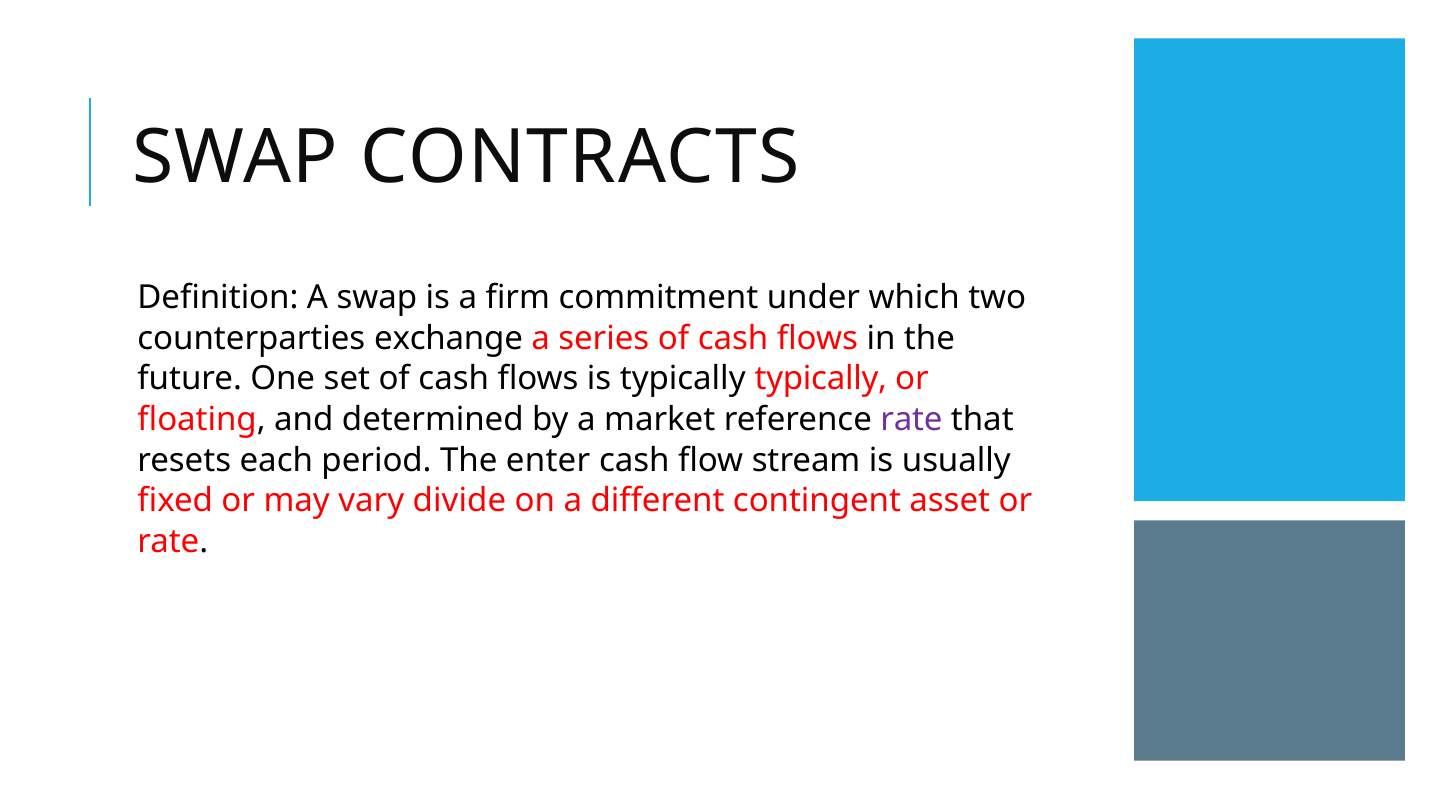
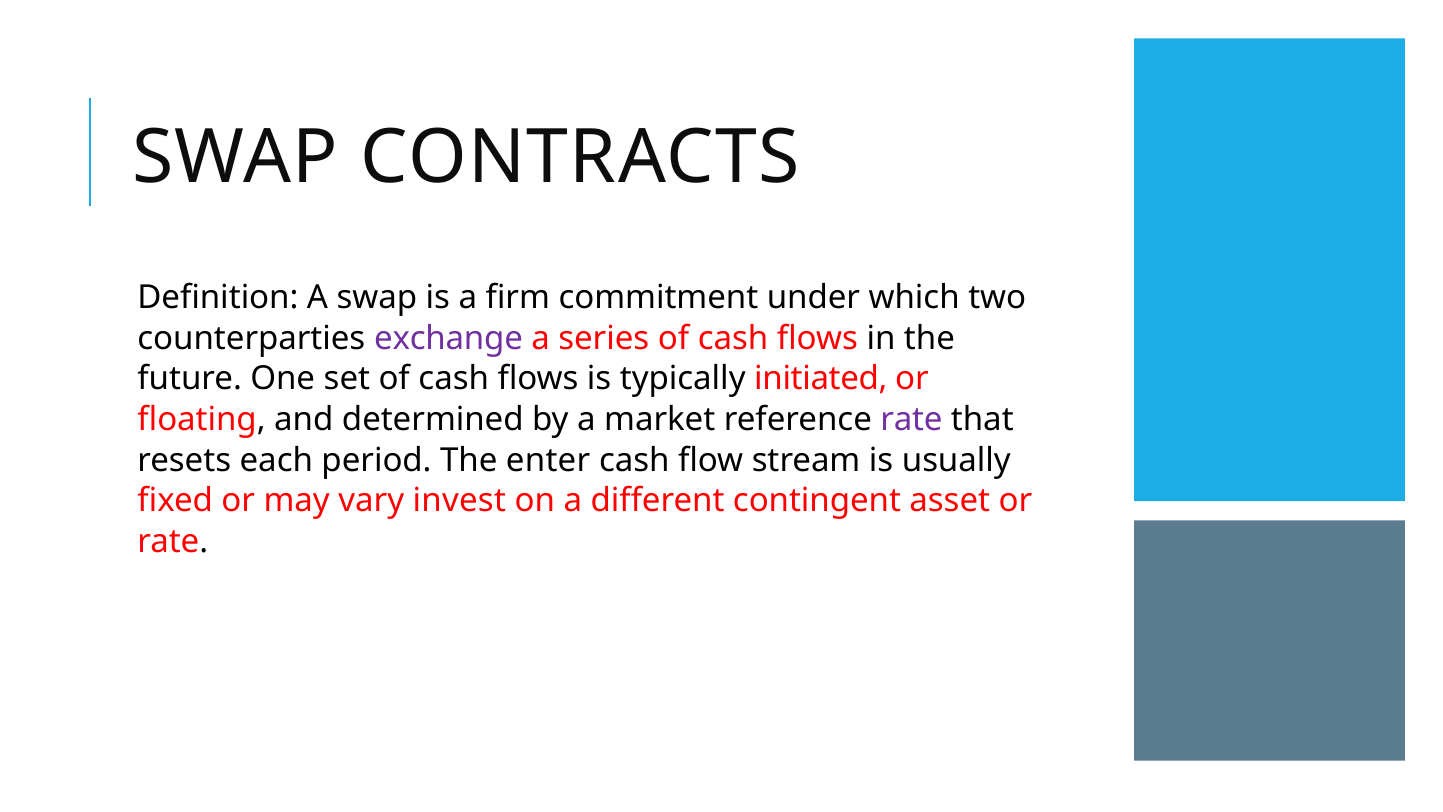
exchange colour: black -> purple (449, 338)
typically typically: typically -> initiated (821, 379)
divide: divide -> invest (459, 501)
